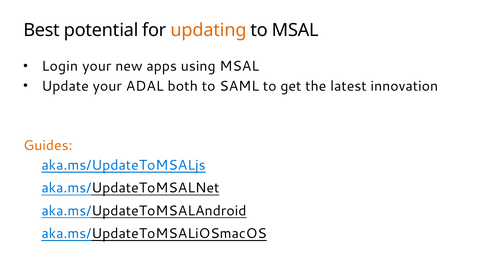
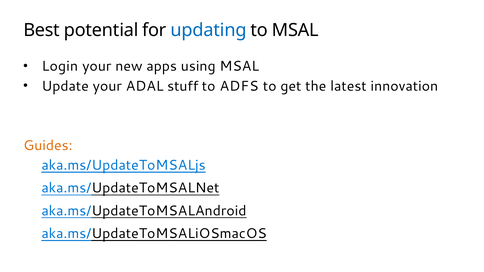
updating colour: orange -> blue (209, 30)
both: both -> stuff (183, 86)
SAML: SAML -> ADFS (239, 86)
